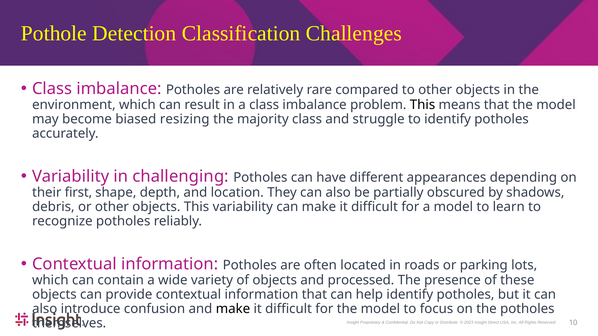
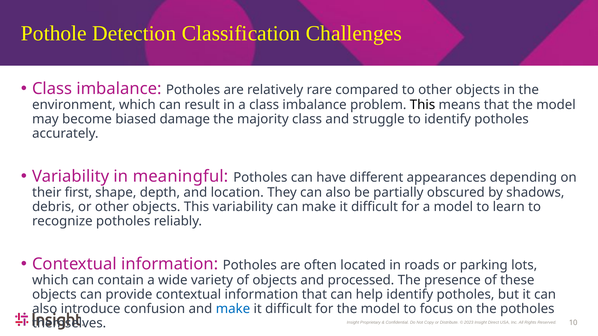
resizing: resizing -> damage (185, 119)
challenging: challenging -> meaningful (181, 177)
make colour: black -> blue (233, 309)
